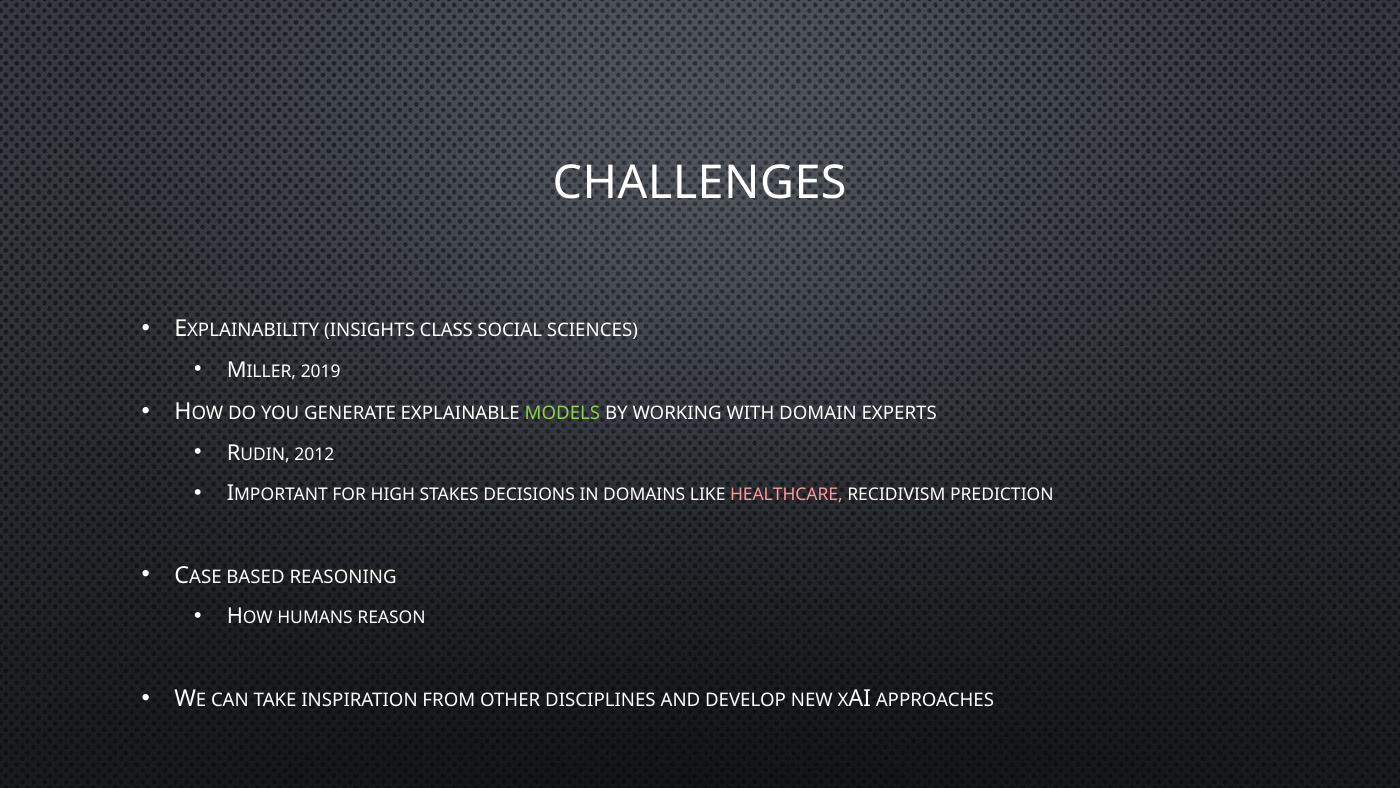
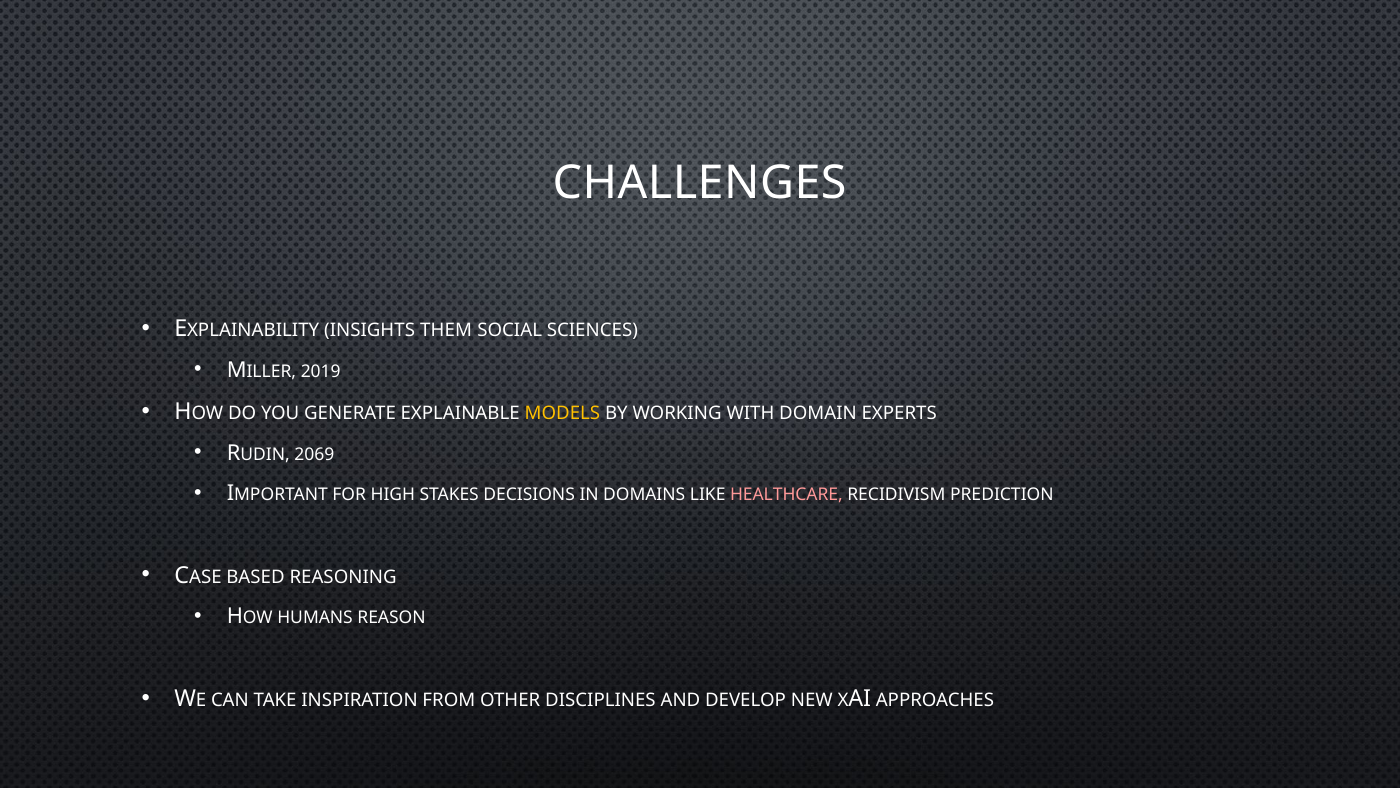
CLASS: CLASS -> THEM (446, 330)
MODELS colour: light green -> yellow (562, 413)
2012: 2012 -> 2069 (314, 454)
